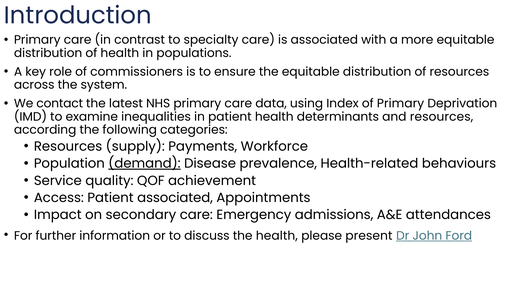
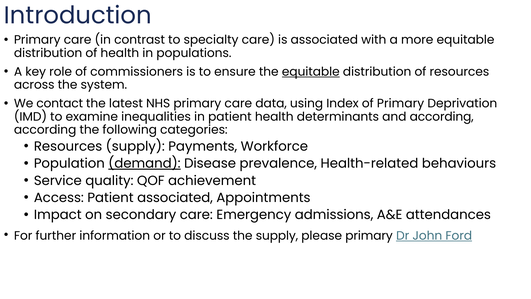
equitable underline: none -> present (311, 72)
and resources: resources -> according (442, 117)
the health: health -> supply (277, 236)
please present: present -> primary (369, 236)
